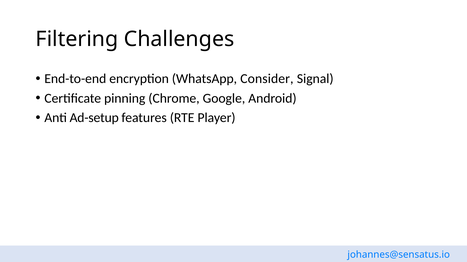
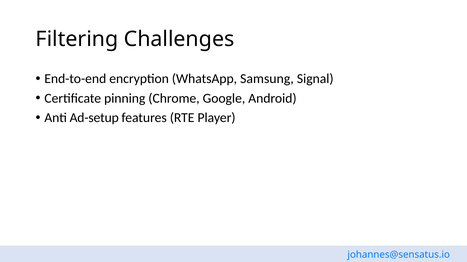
Consider: Consider -> Samsung (267, 79)
